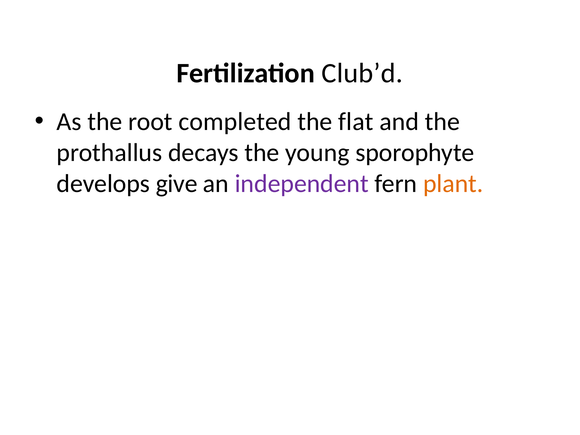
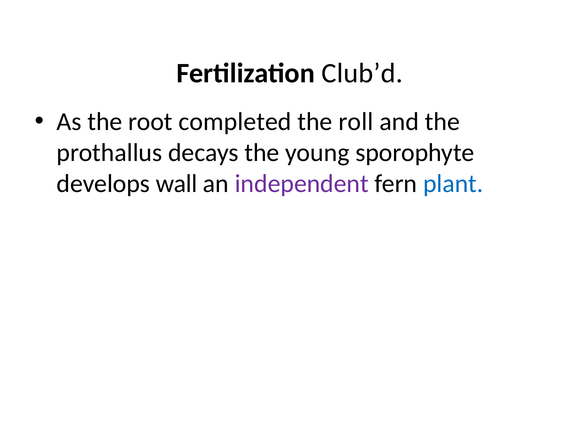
flat: flat -> roll (356, 122)
give: give -> wall (177, 184)
plant colour: orange -> blue (453, 184)
